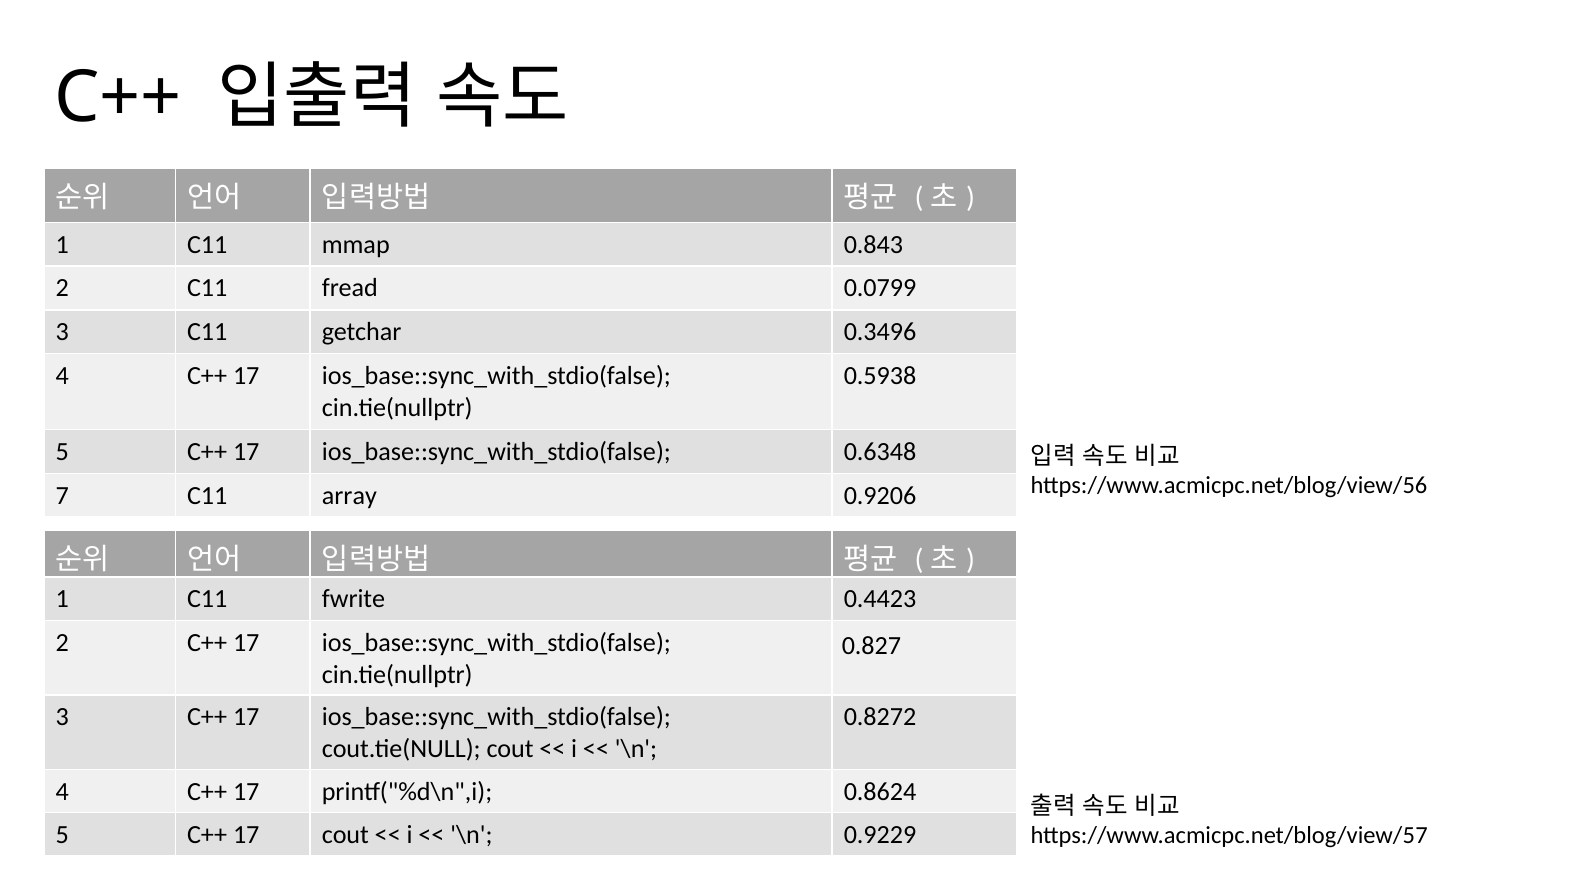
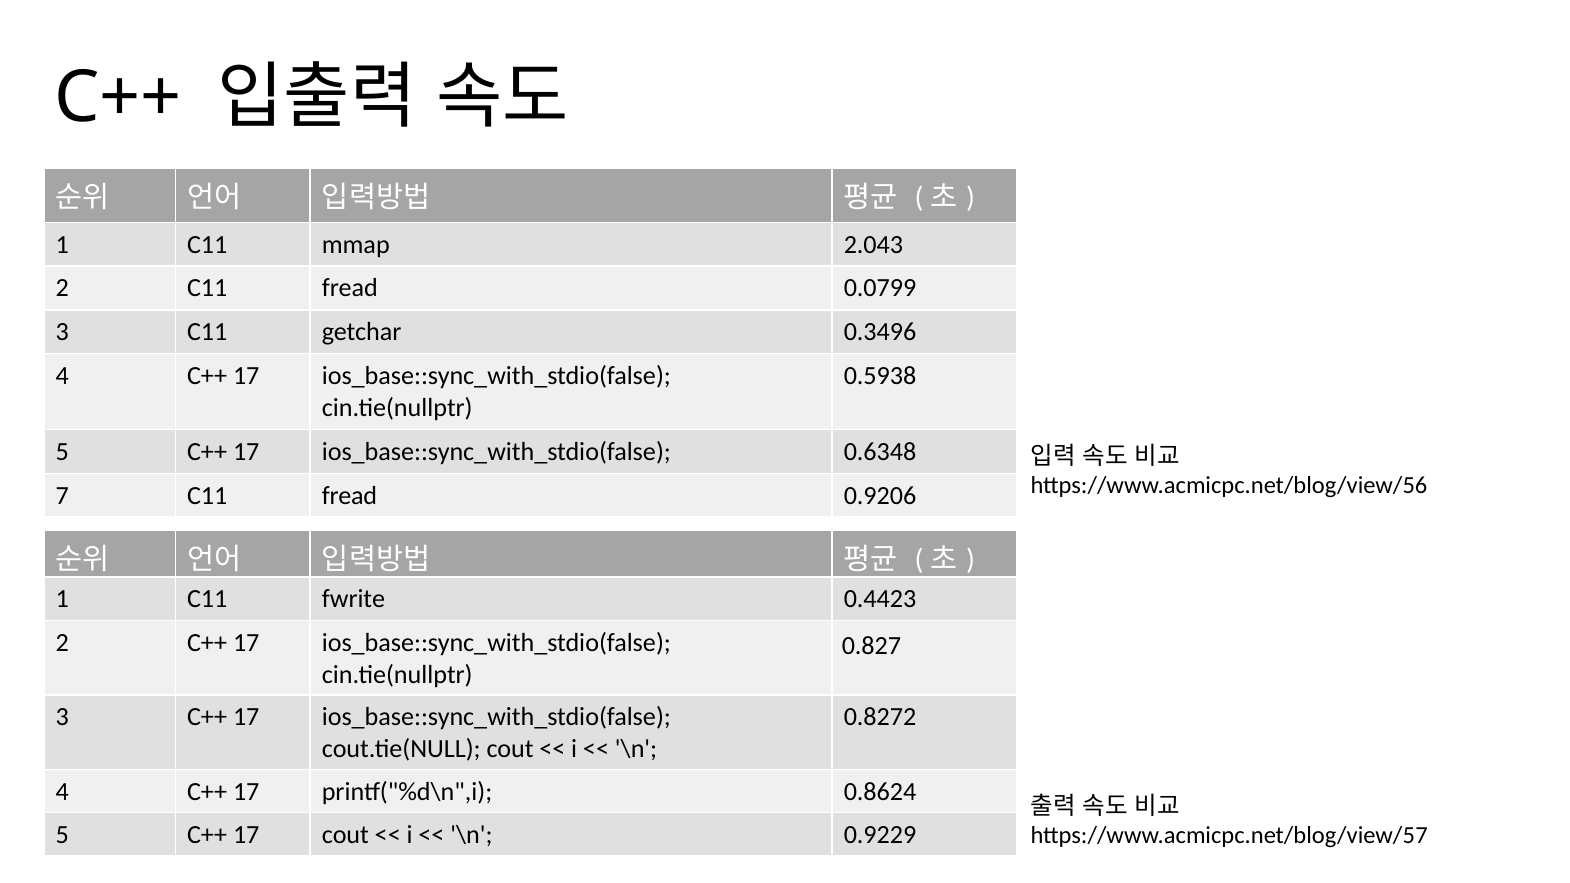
0.843: 0.843 -> 2.043 (873, 245)
7 C11 array: array -> fread (350, 496)
